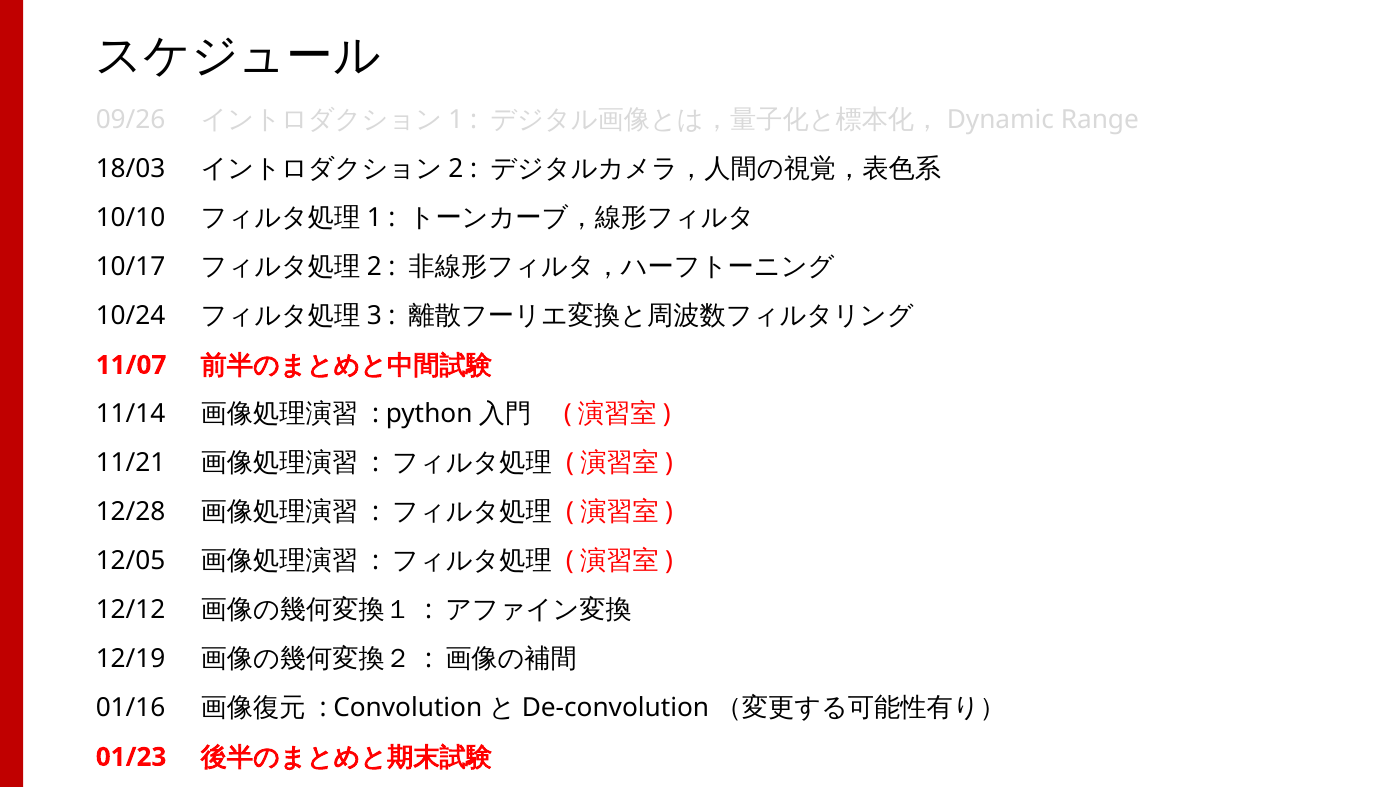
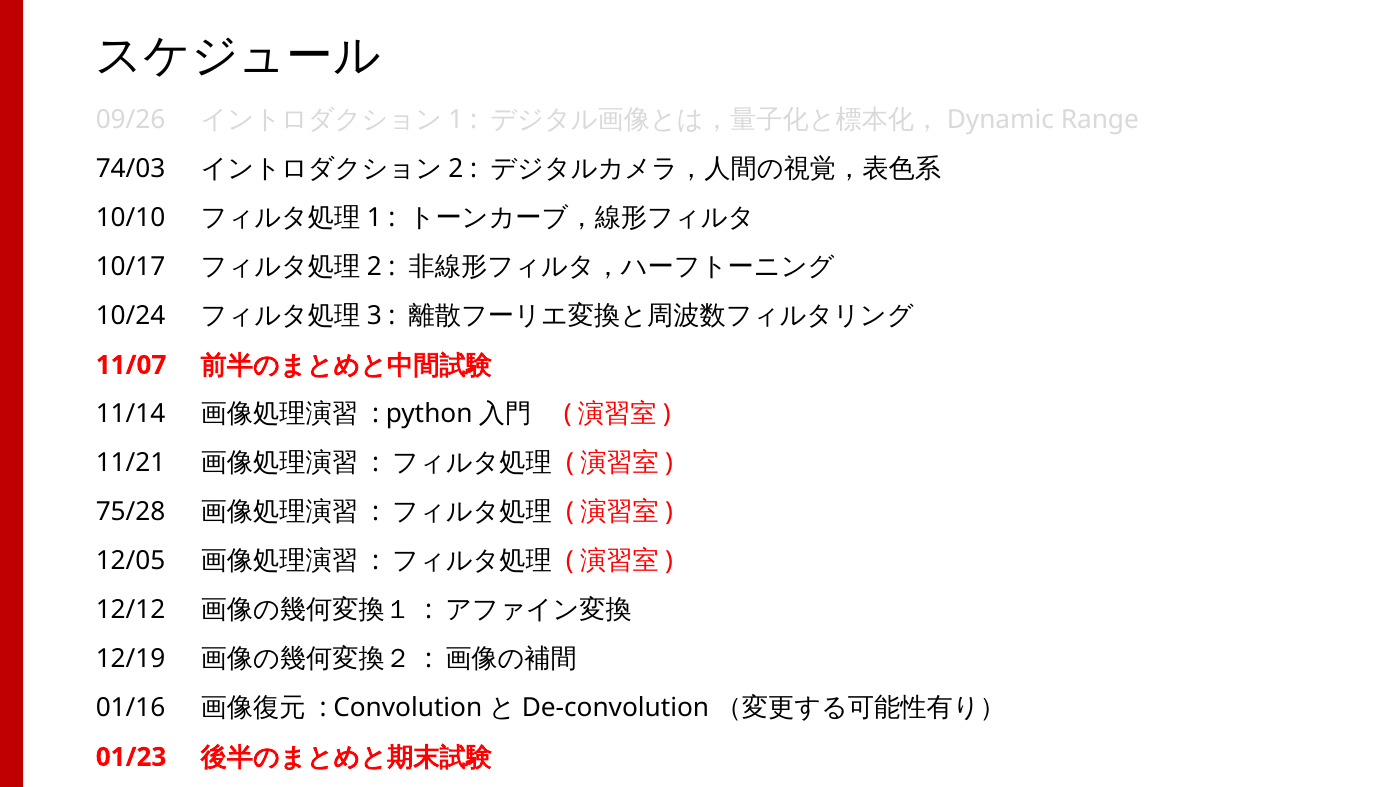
18/03: 18/03 -> 74/03 (131, 169)
12/28: 12/28 -> 75/28 (131, 512)
